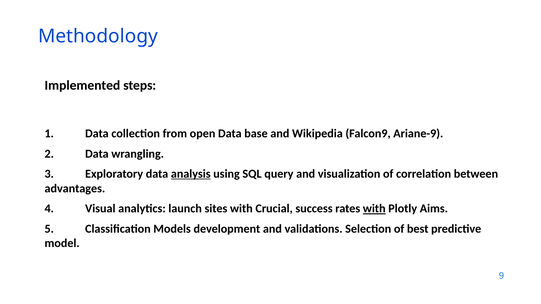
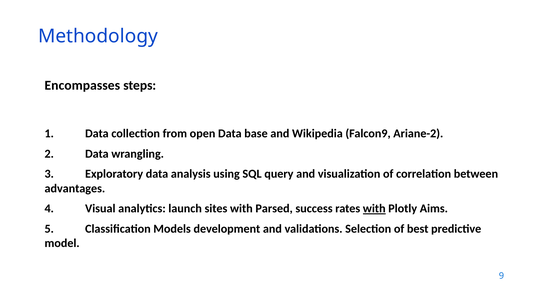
Implemented: Implemented -> Encompasses (82, 85)
Ariane-9: Ariane-9 -> Ariane-2 (418, 134)
analysis underline: present -> none (191, 174)
Crucial: Crucial -> Parsed (274, 209)
